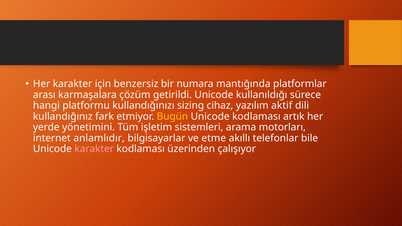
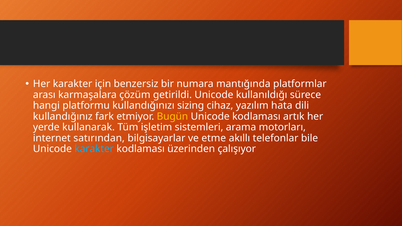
aktif: aktif -> hata (282, 106)
yönetimini: yönetimini -> kullanarak (89, 127)
anlamlıdır: anlamlıdır -> satırından (99, 138)
karakter colour: pink -> light blue (94, 149)
